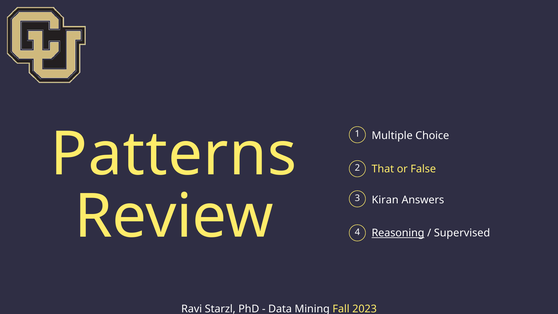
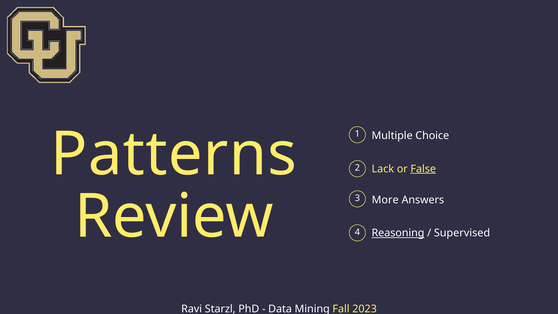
That: That -> Lack (383, 169)
False underline: none -> present (423, 169)
Kiran: Kiran -> More (385, 200)
